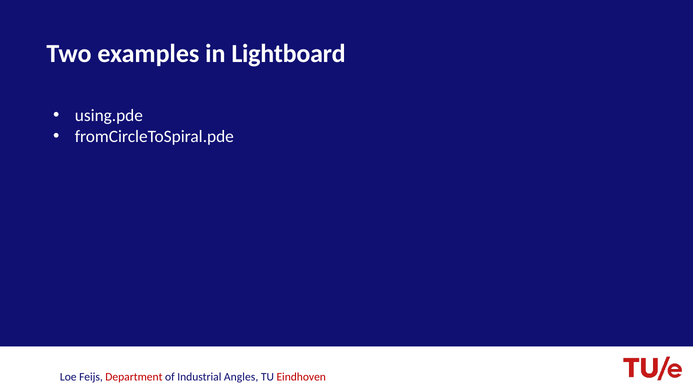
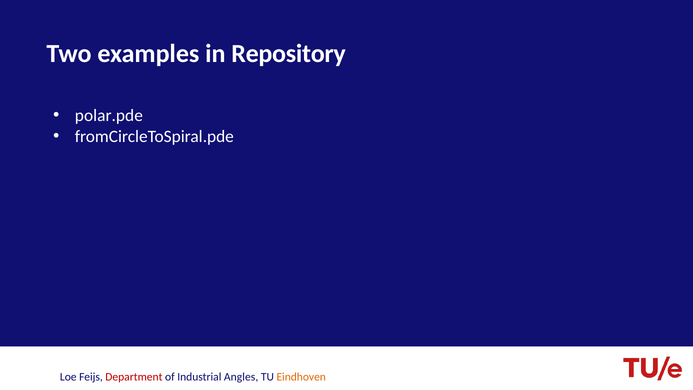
Lightboard: Lightboard -> Repository (289, 53)
using.pde: using.pde -> polar.pde (109, 116)
Eindhoven colour: red -> orange (301, 377)
